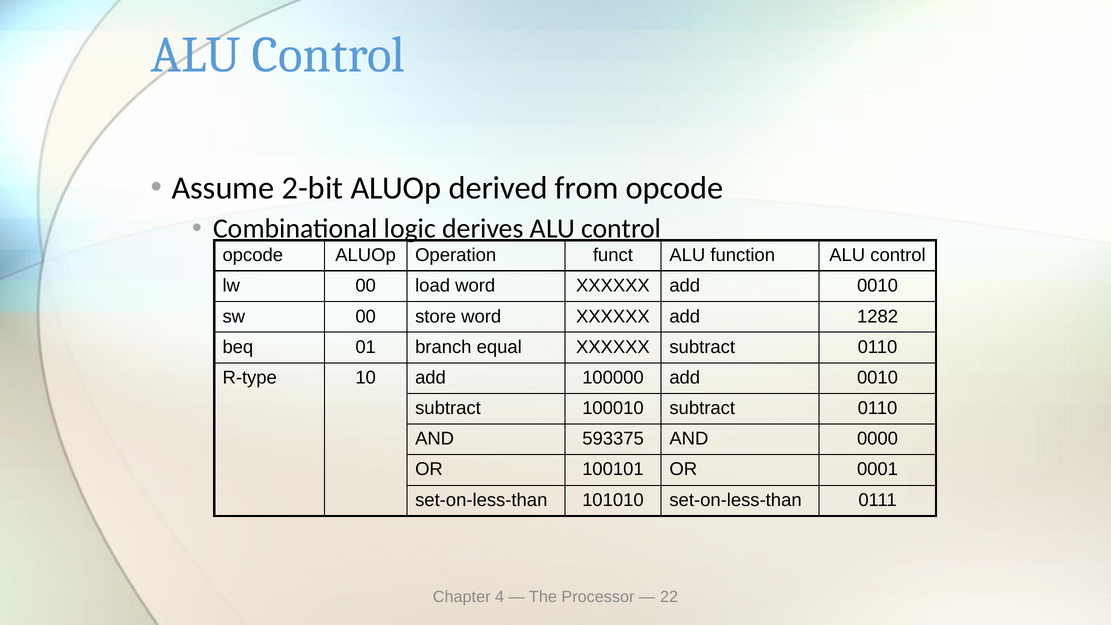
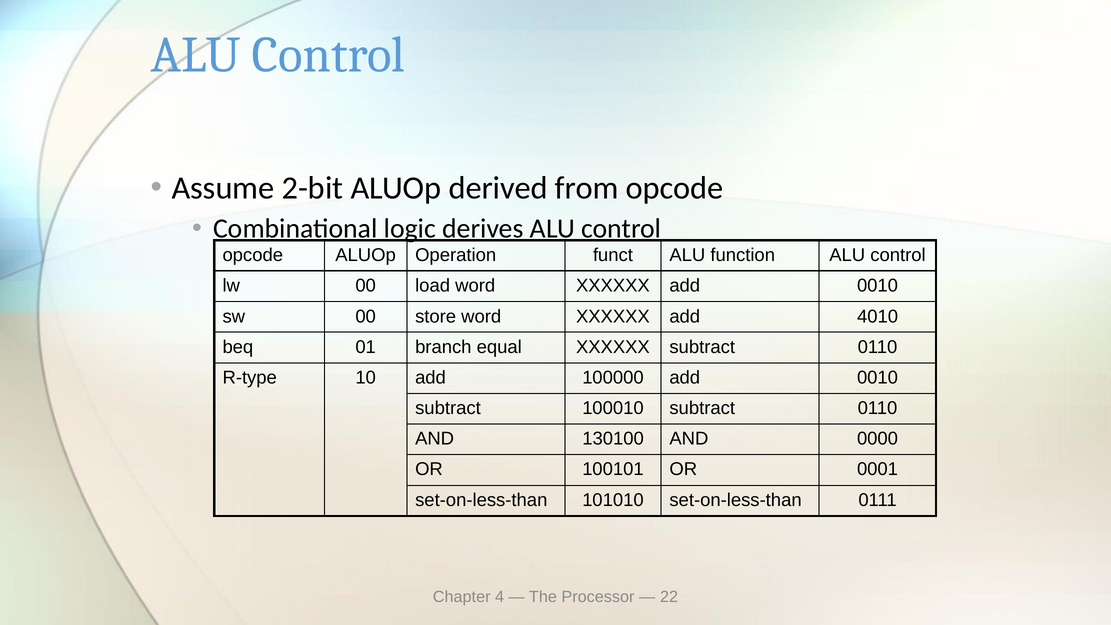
1282: 1282 -> 4010 (878, 316)
593375: 593375 -> 130100 (613, 439)
